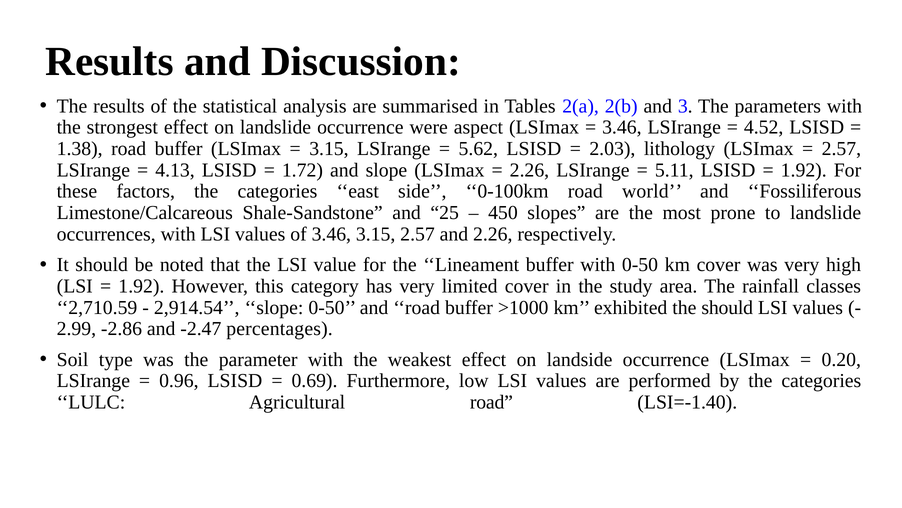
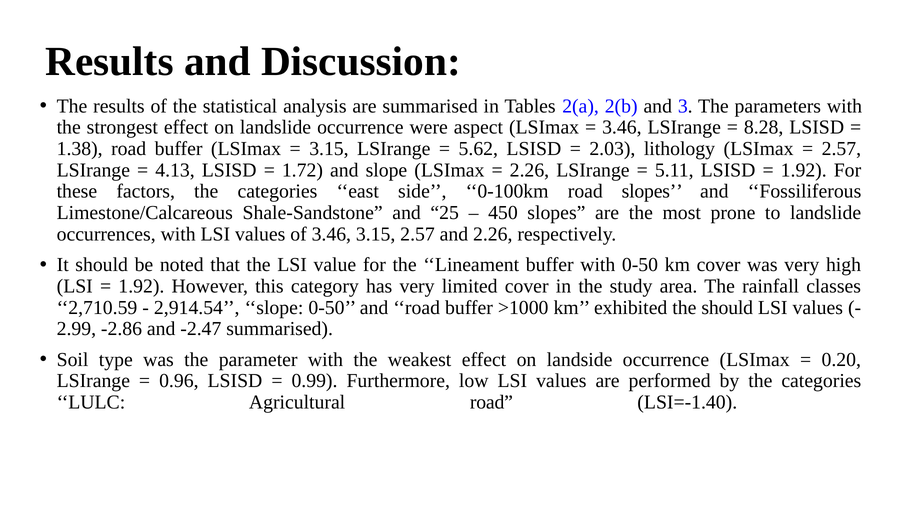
4.52: 4.52 -> 8.28 (764, 127)
road world: world -> slopes (652, 191)
-2.47 percentages: percentages -> summarised (280, 328)
0.69: 0.69 -> 0.99 (314, 380)
